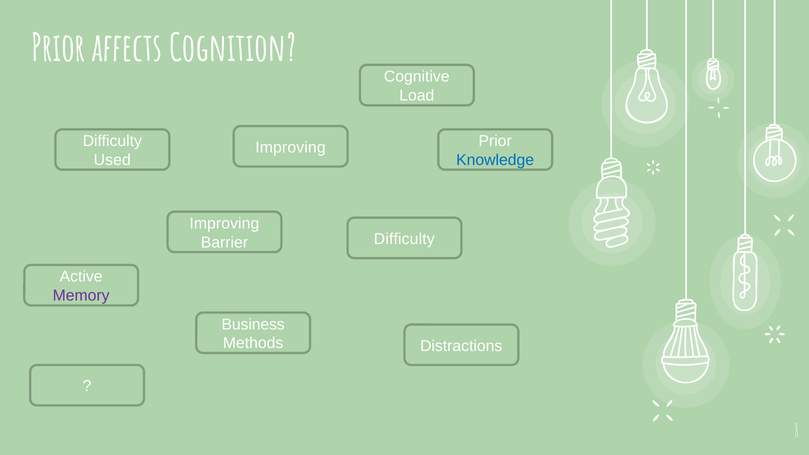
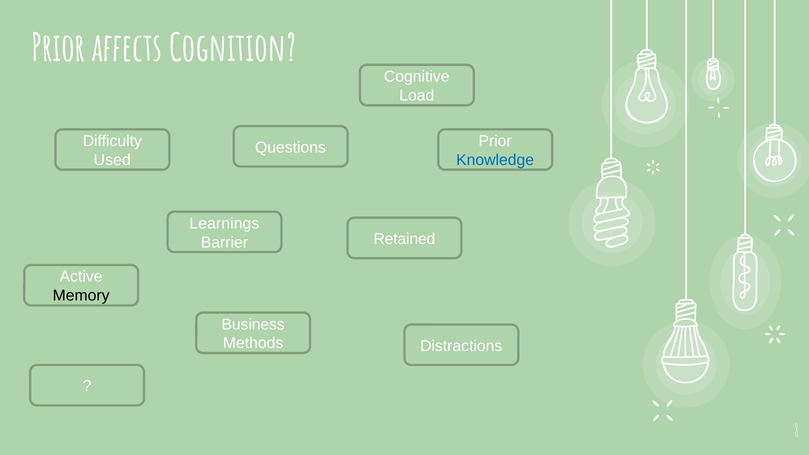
Improving: Improving -> Questions (291, 147)
Improving: Improving -> Learnings (224, 224)
Difficulty: Difficulty -> Retained (404, 239)
Memory colour: purple -> black (81, 296)
